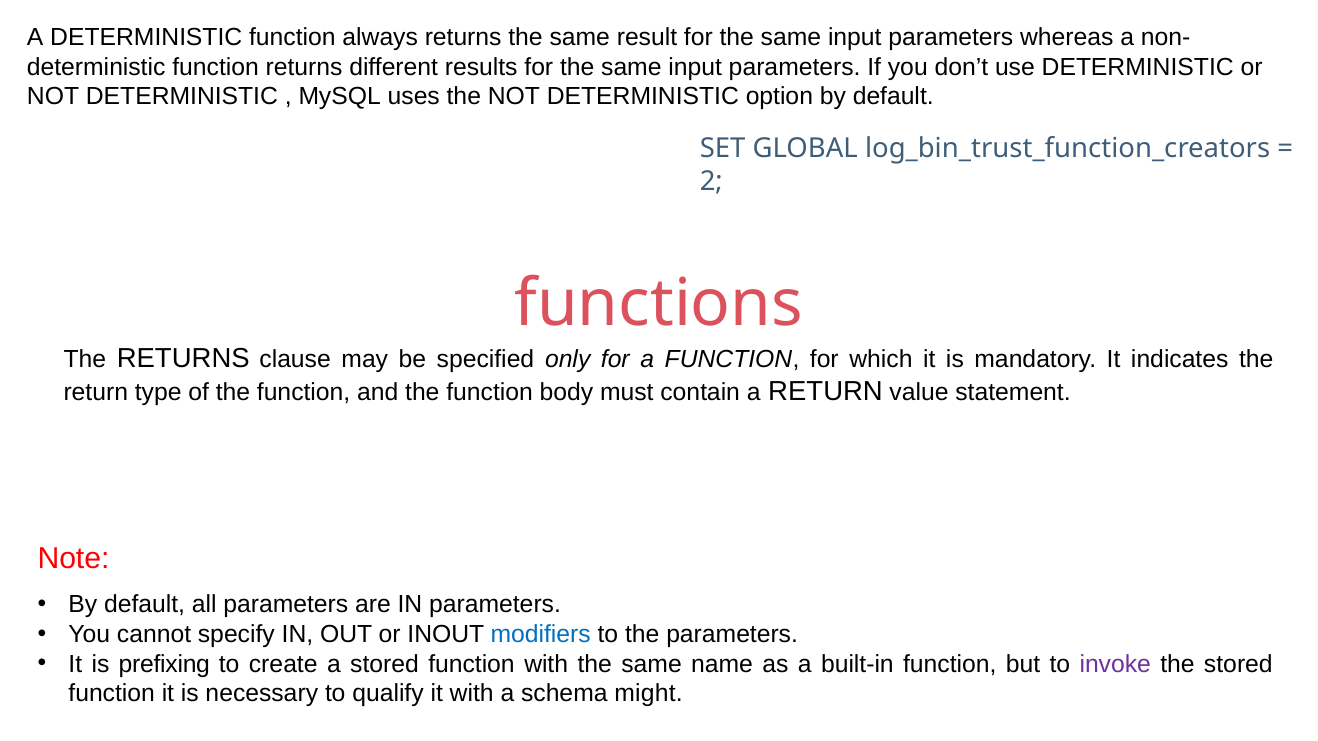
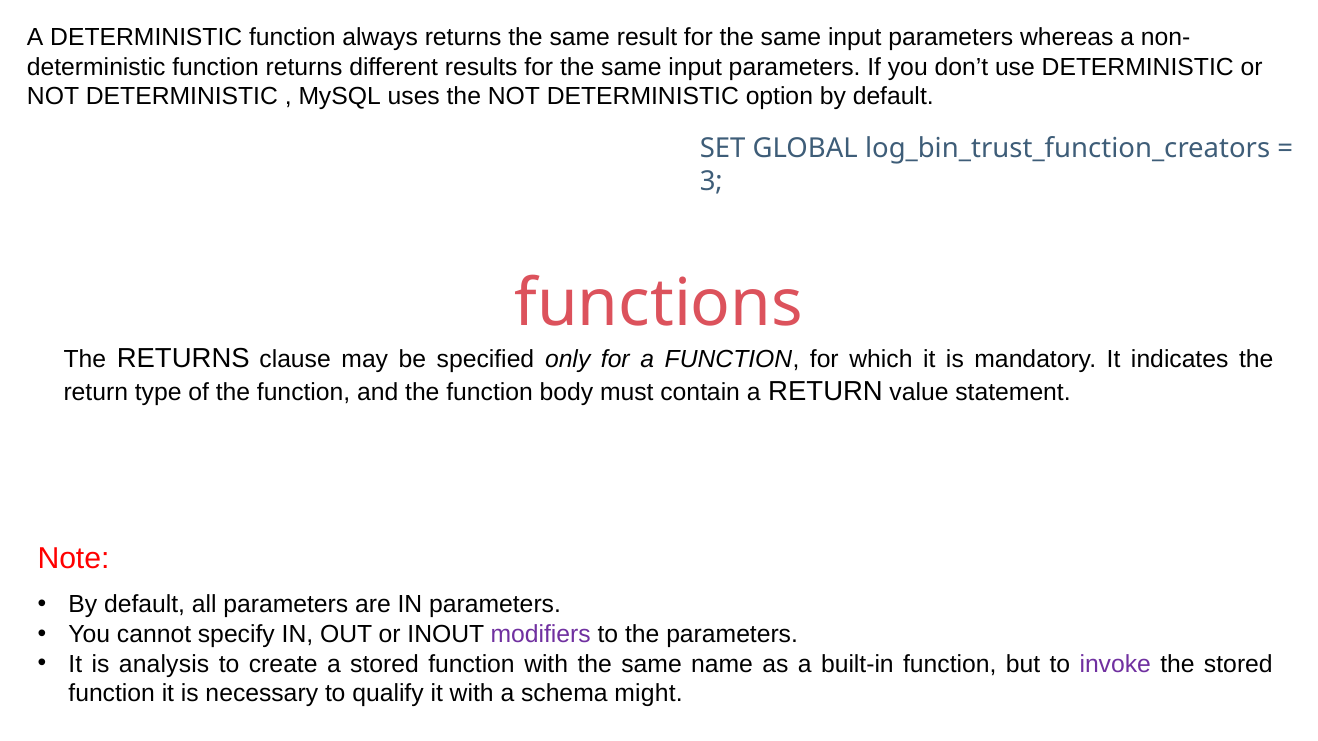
2: 2 -> 3 (711, 181)
modifiers colour: blue -> purple (541, 635)
prefixing: prefixing -> analysis (164, 664)
